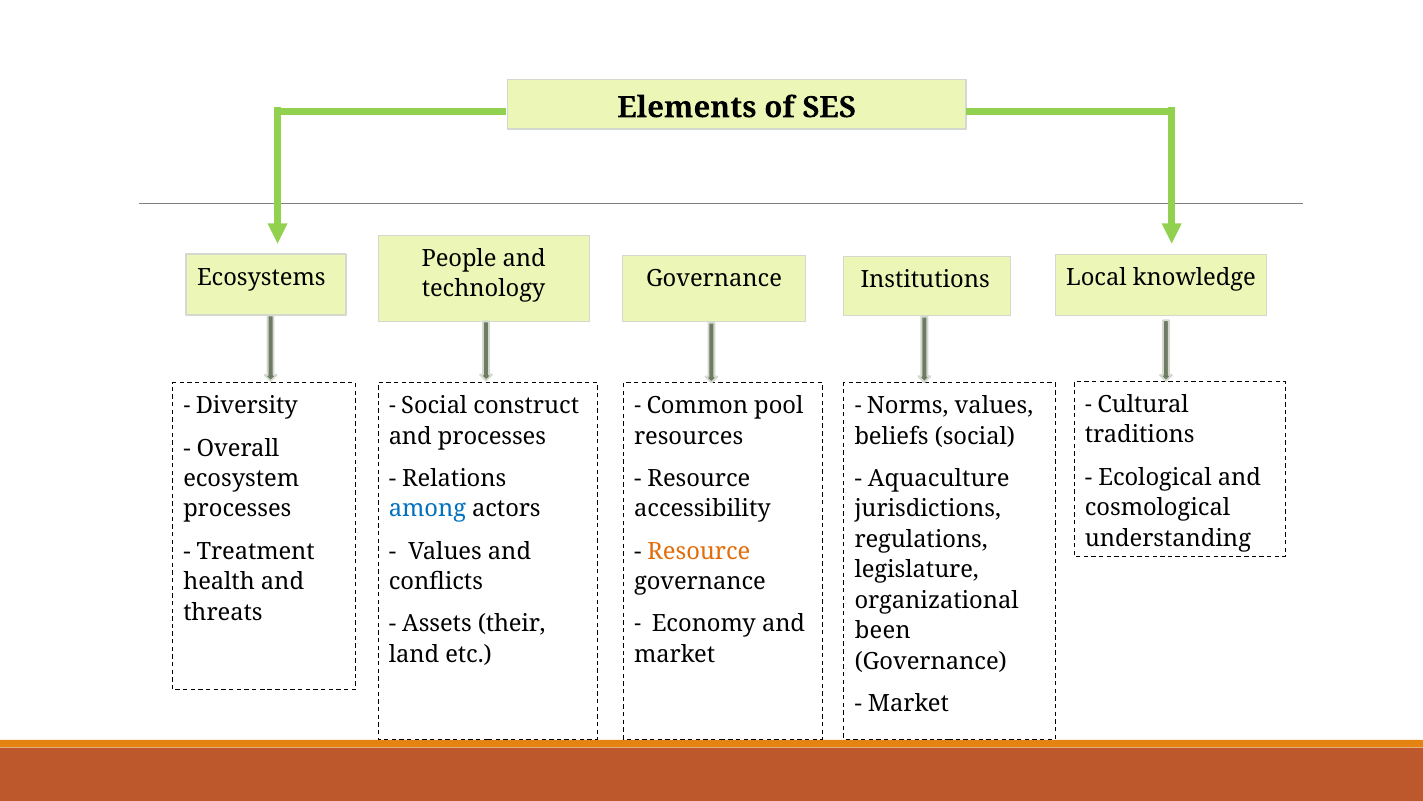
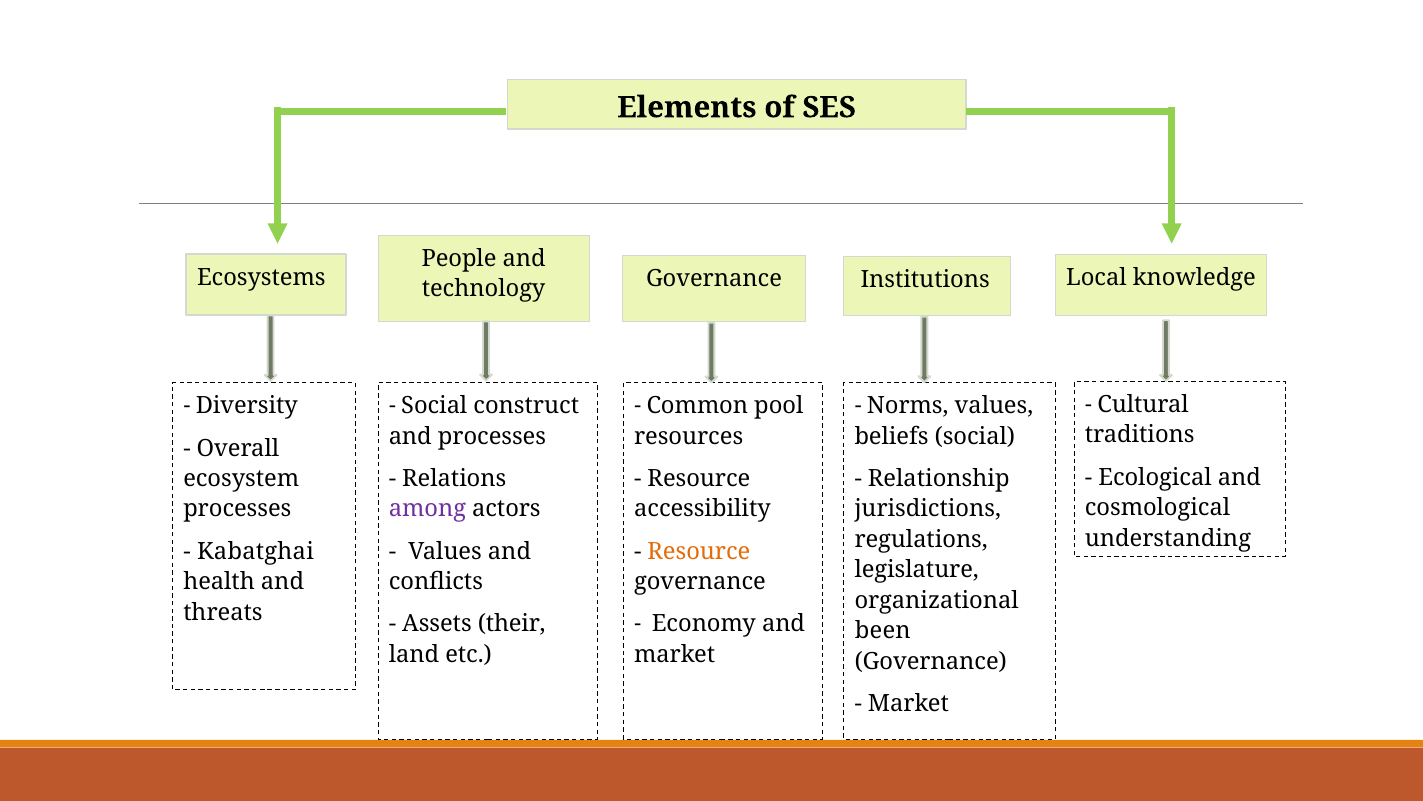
Aquaculture: Aquaculture -> Relationship (939, 478)
among colour: blue -> purple (427, 509)
Treatment: Treatment -> Kabatghai (256, 551)
